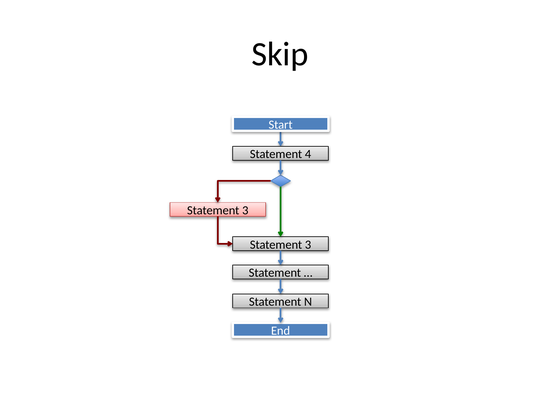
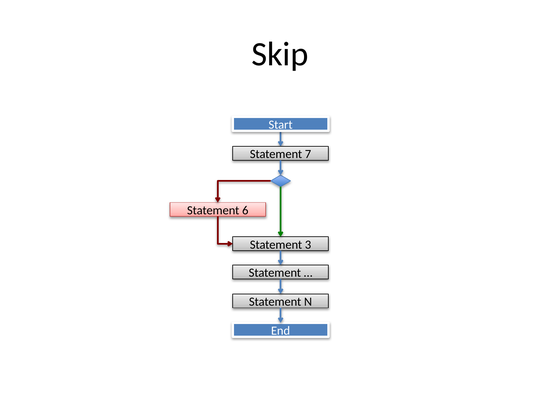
4: 4 -> 7 (308, 154)
3: 3 -> 6 (245, 210)
